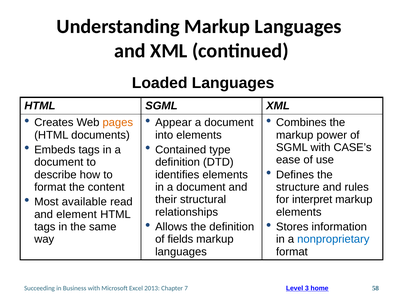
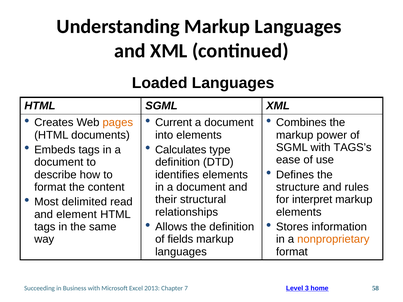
Appear: Appear -> Current (174, 123)
CASE’s: CASE’s -> TAGS’s (353, 148)
Contained: Contained -> Calculates (181, 150)
available: available -> delimited (84, 202)
nonproprietary colour: blue -> orange (333, 239)
